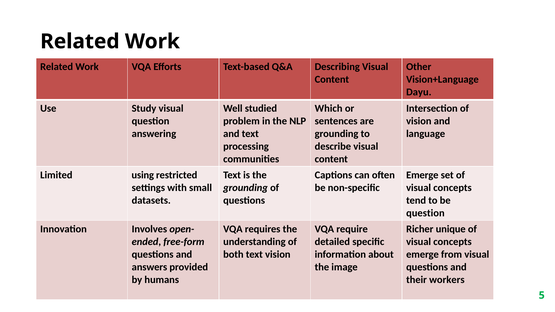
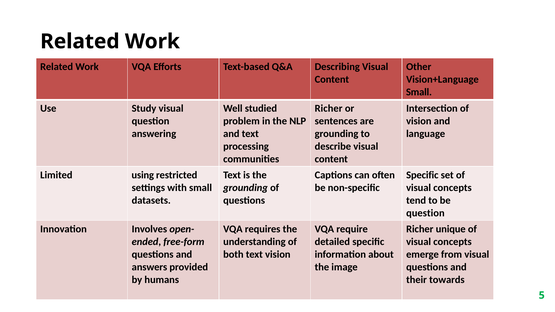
Dayu: Dayu -> Small (419, 92)
Which: Which -> Richer (329, 108)
Emerge: Emerge -> Specific (422, 175)
workers: workers -> towards (447, 280)
